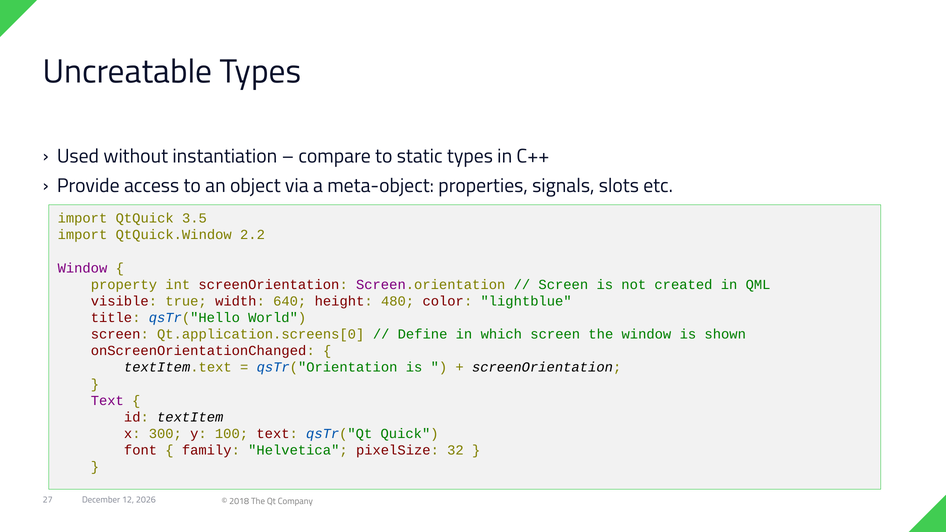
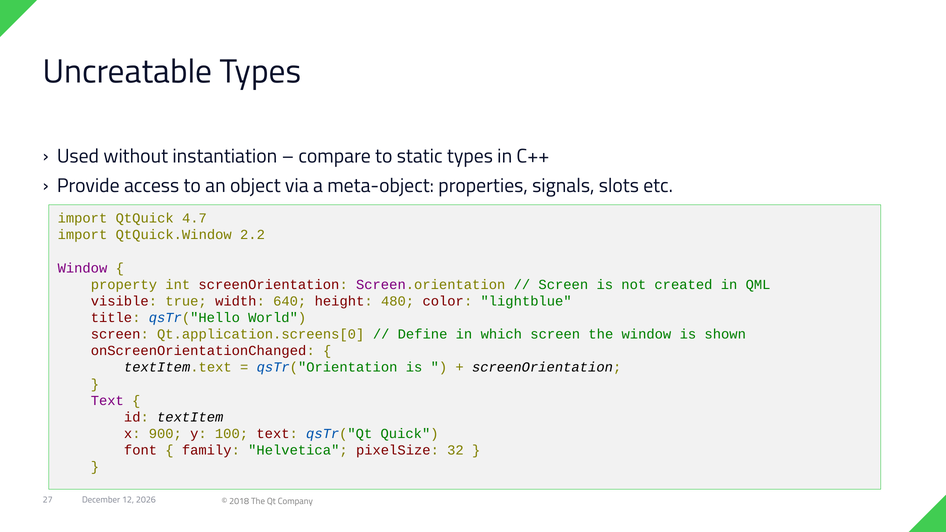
3.5: 3.5 -> 4.7 (194, 218)
300: 300 -> 900 (165, 434)
